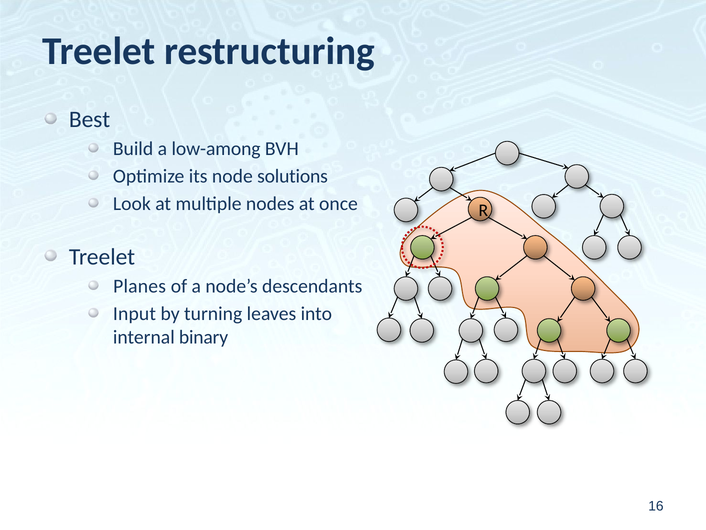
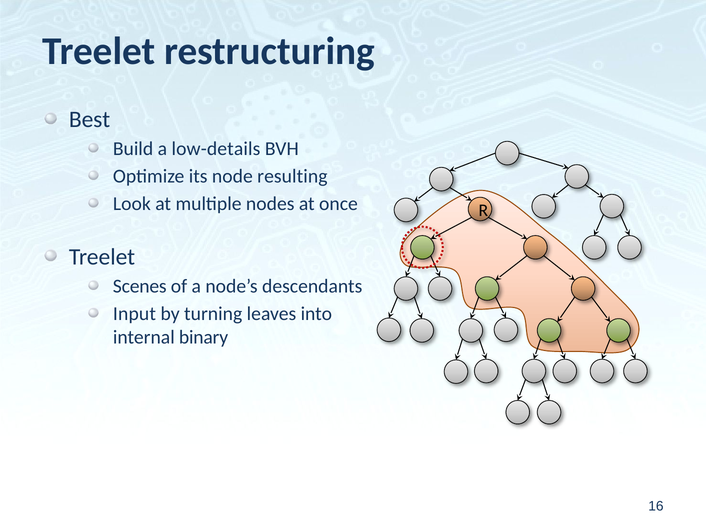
low-among: low-among -> low-details (216, 149)
solutions: solutions -> resulting (292, 176)
Planes: Planes -> Scenes (140, 286)
